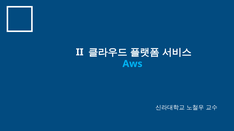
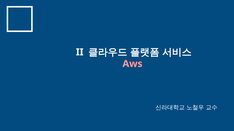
Aws colour: light blue -> pink (132, 64)
